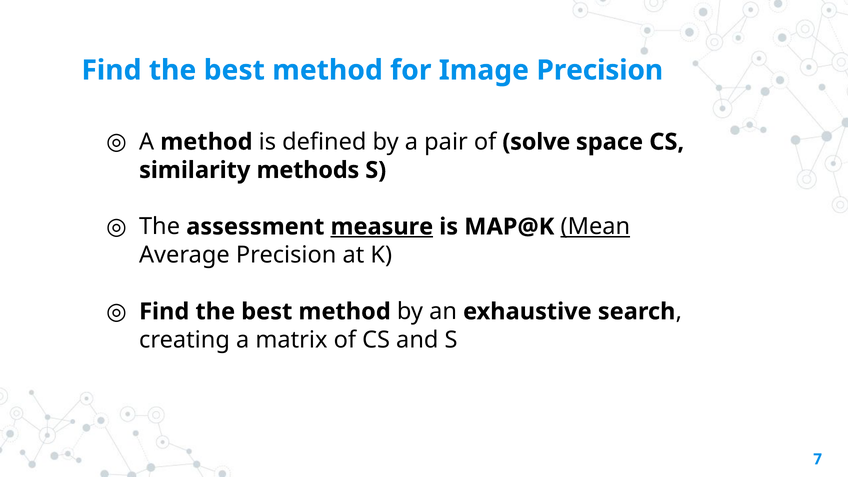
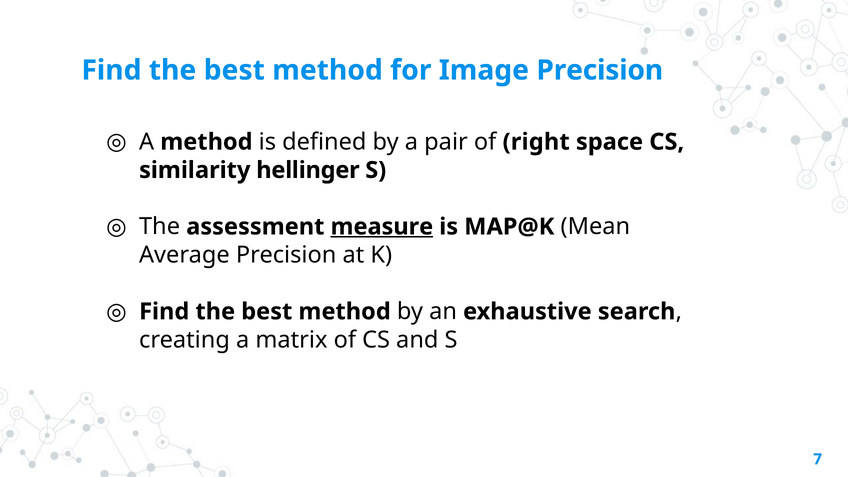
solve: solve -> right (536, 142)
methods: methods -> hellinger (308, 170)
Mean underline: present -> none (595, 227)
